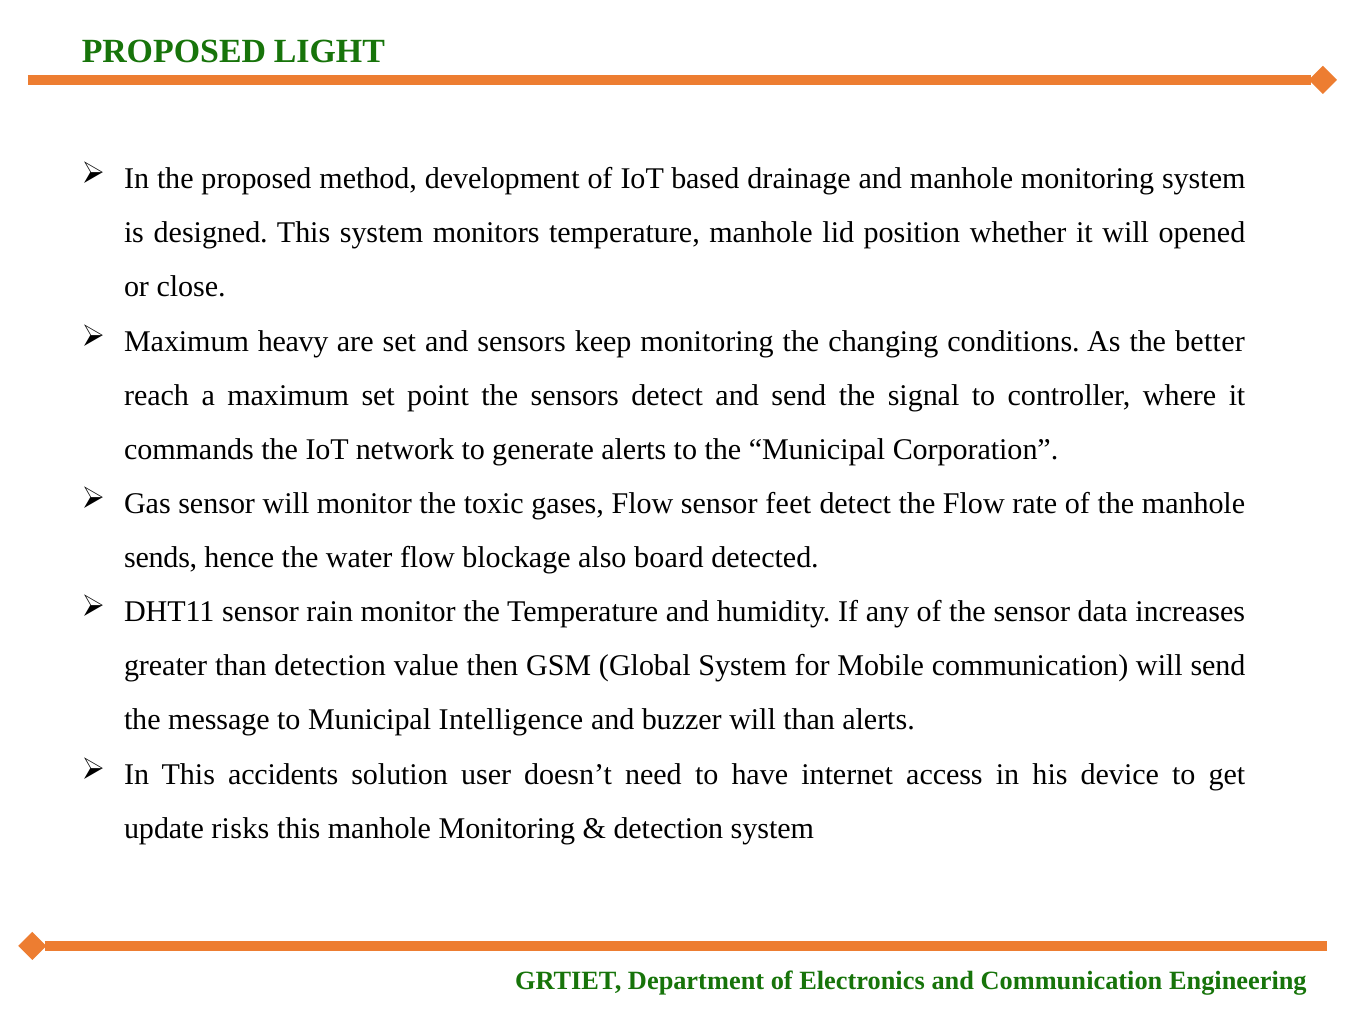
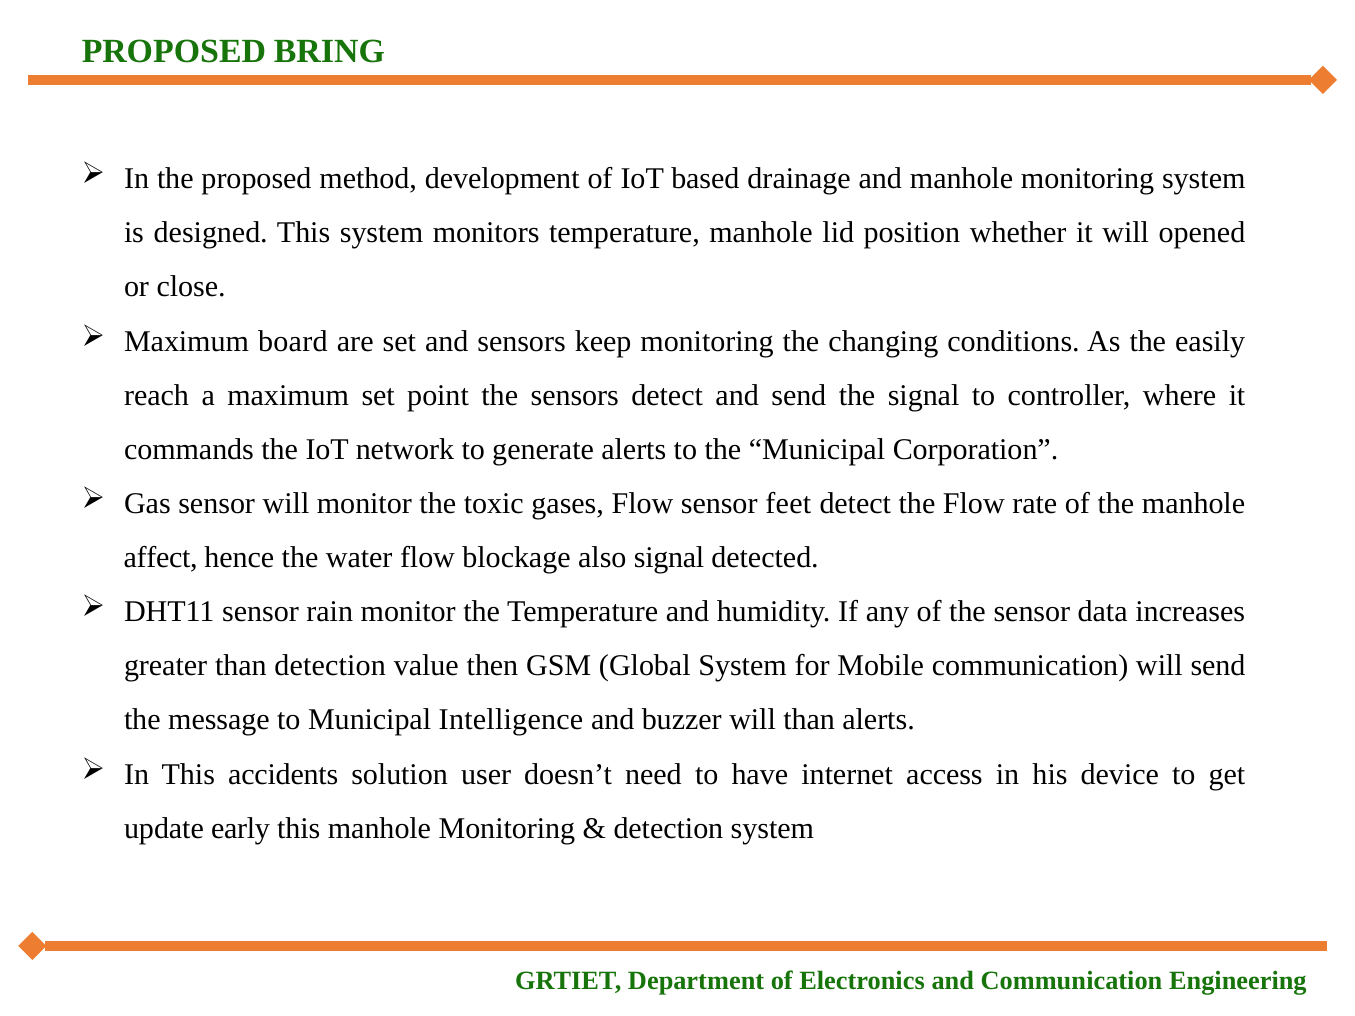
LIGHT: LIGHT -> BRING (329, 51)
heavy: heavy -> board (293, 341)
better: better -> easily (1210, 341)
sends: sends -> affect (161, 558)
also board: board -> signal (669, 558)
risks: risks -> early (241, 829)
